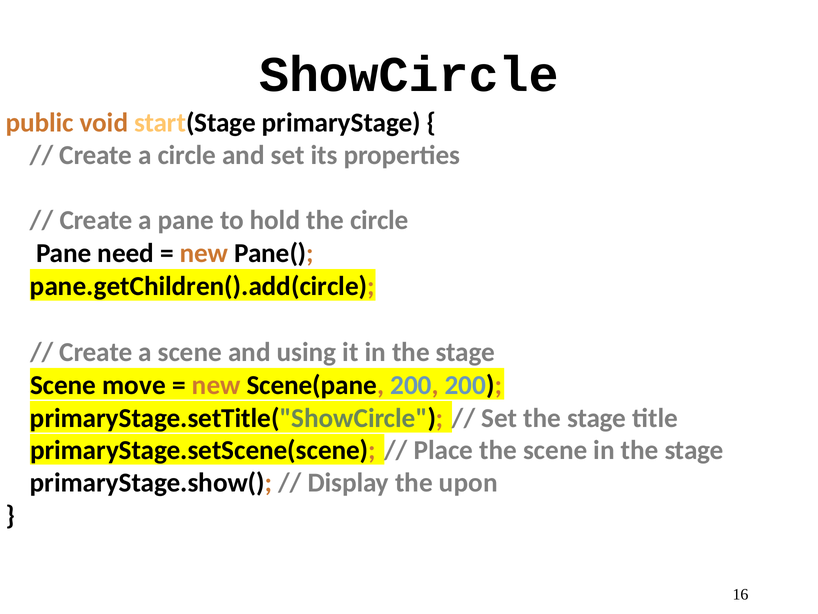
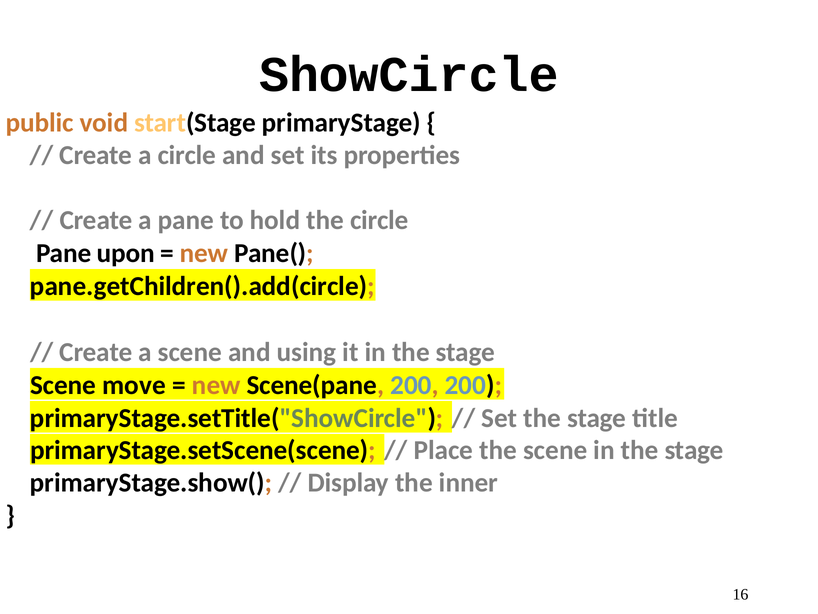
need: need -> upon (126, 253)
upon: upon -> inner (468, 482)
